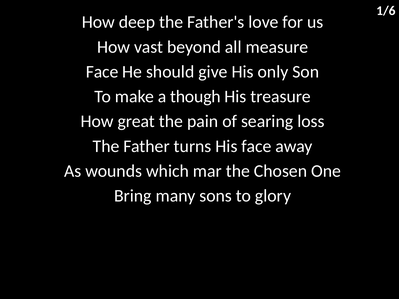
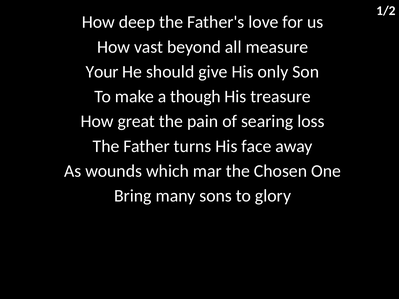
1/6: 1/6 -> 1/2 (386, 11)
Face: Face -> Your (102, 72)
